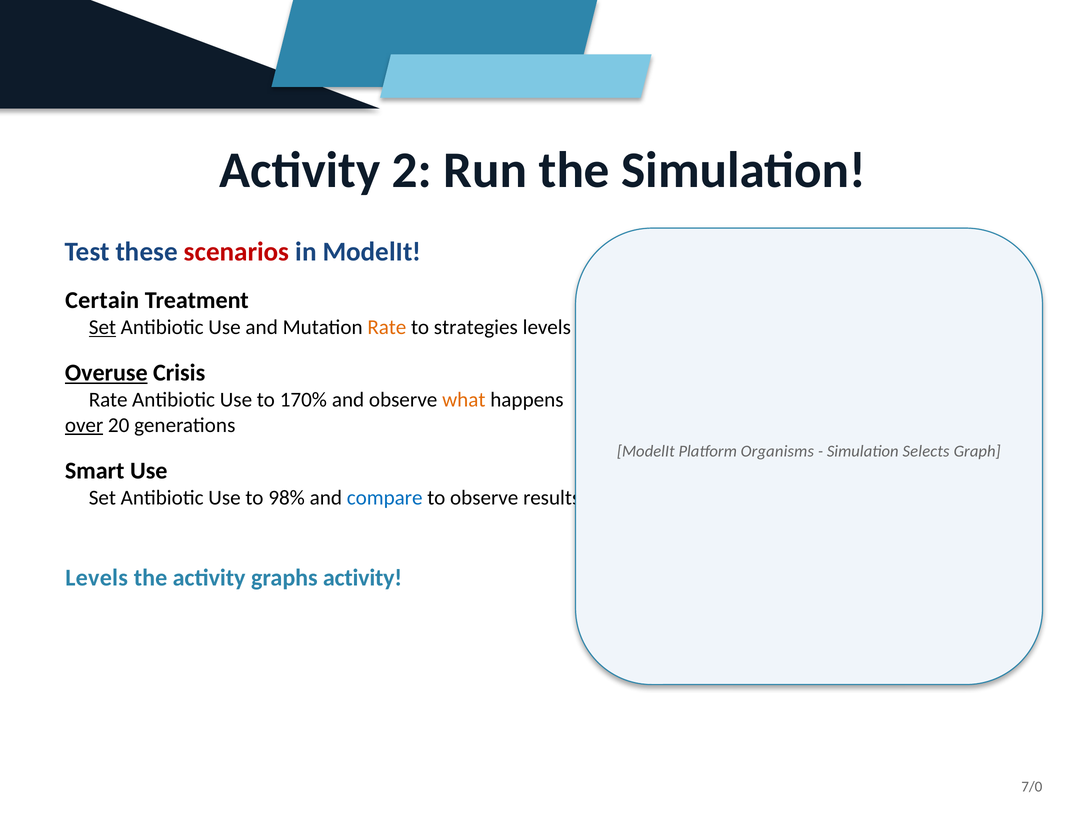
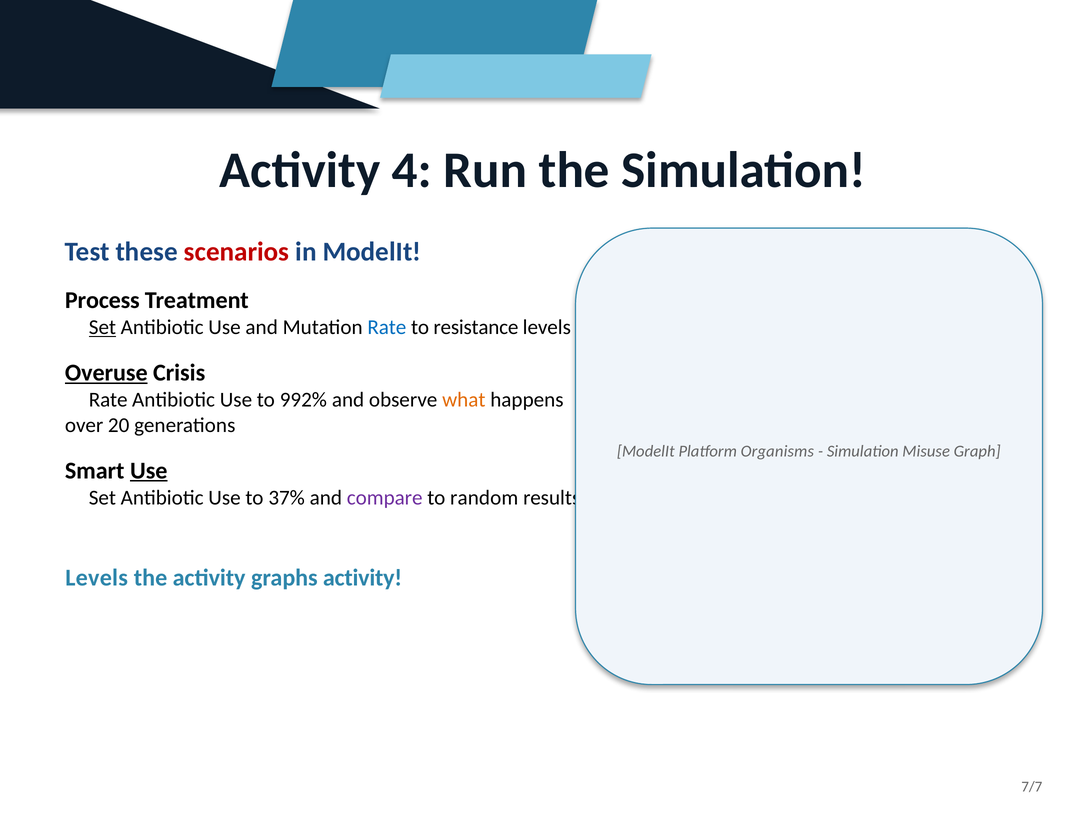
2: 2 -> 4 (412, 170)
Certain: Certain -> Process (102, 300)
Rate colour: orange -> blue (387, 327)
strategies: strategies -> resistance (476, 327)
170%: 170% -> 992% (303, 400)
over underline: present -> none (84, 425)
Selects: Selects -> Misuse (926, 451)
Use underline: none -> present (149, 470)
98%: 98% -> 37% (287, 497)
compare colour: blue -> purple (385, 497)
to observe: observe -> random (484, 497)
7/0: 7/0 -> 7/7 (1032, 786)
